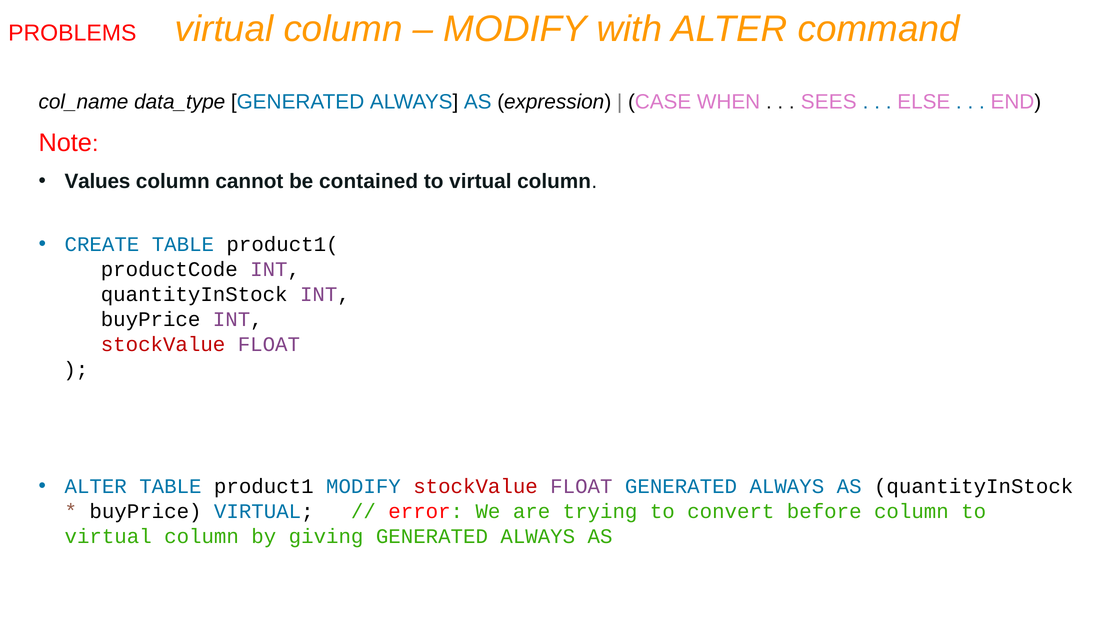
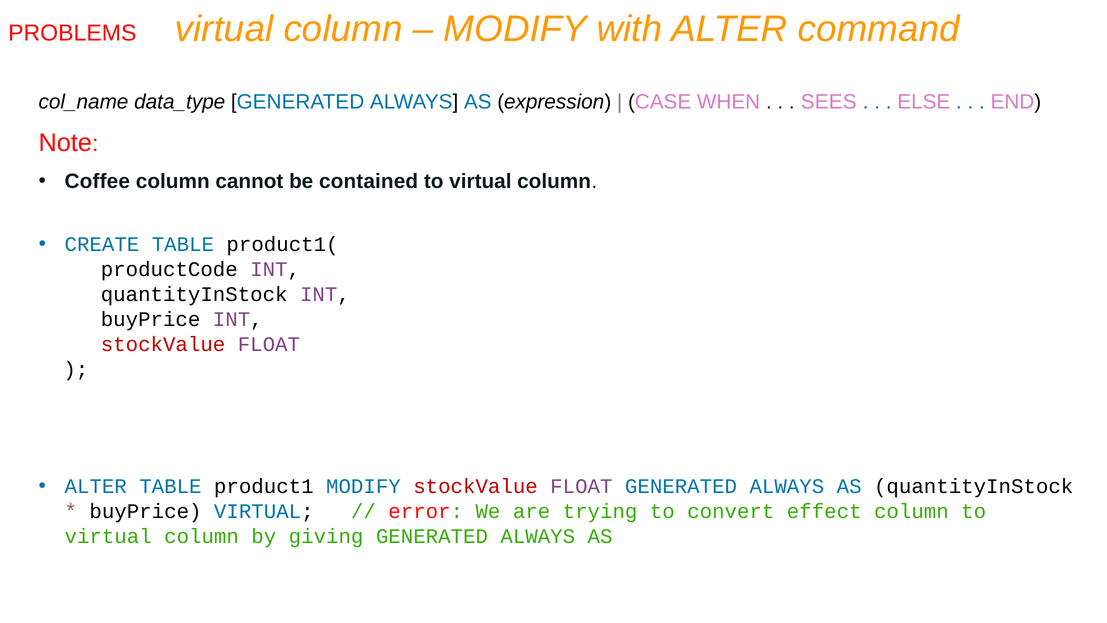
Values: Values -> Coffee (97, 181)
before: before -> effect (824, 511)
